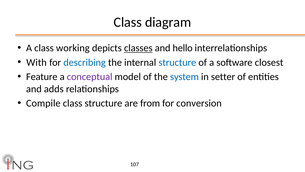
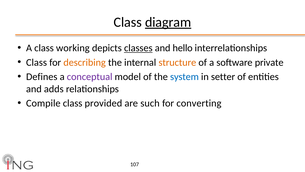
diagram underline: none -> present (168, 22)
With: With -> Class (37, 62)
describing colour: blue -> orange (85, 62)
structure colour: blue -> orange (177, 62)
closest: closest -> private (269, 62)
Feature: Feature -> Defines (42, 76)
class structure: structure -> provided (103, 103)
from: from -> such (150, 103)
conversion: conversion -> converting (199, 103)
